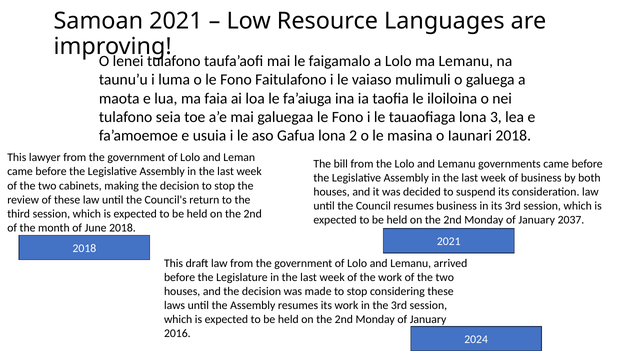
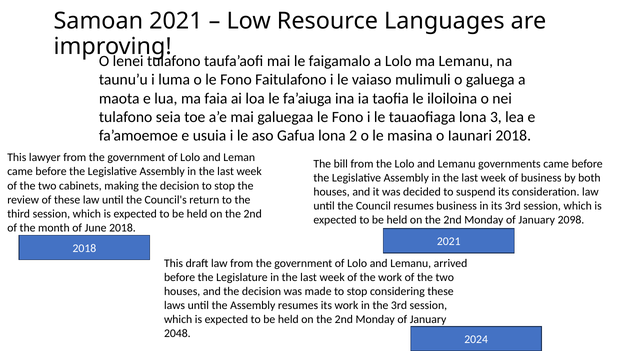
2037: 2037 -> 2098 (571, 220)
2016: 2016 -> 2048 (177, 333)
